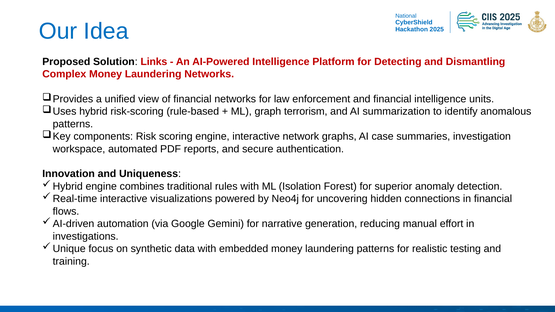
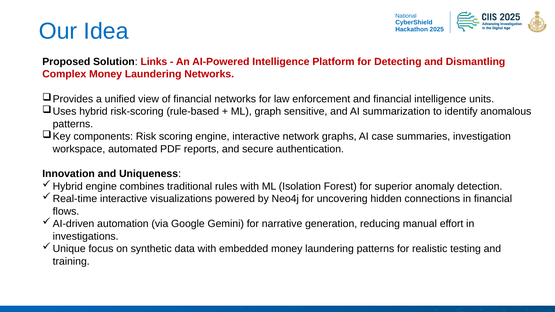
terrorism: terrorism -> sensitive (306, 112)
